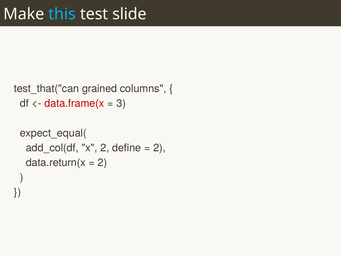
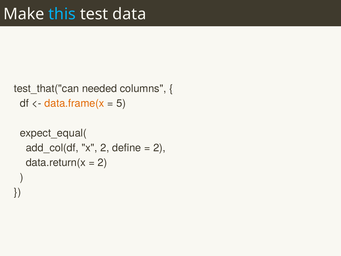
slide: slide -> data (129, 14)
grained: grained -> needed (100, 88)
data.frame(x colour: red -> orange (74, 103)
3: 3 -> 5 (121, 103)
